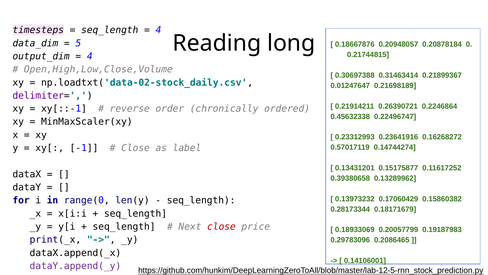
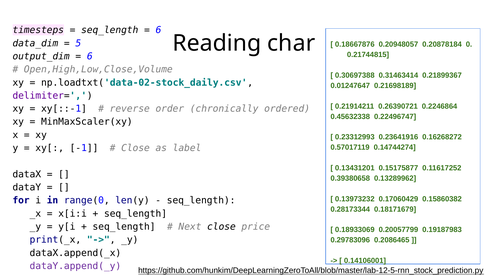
4: 4 -> 6 (159, 30)
long: long -> char (291, 43)
4: 4 -> 6 (90, 56)
close colour: red -> black (221, 226)
